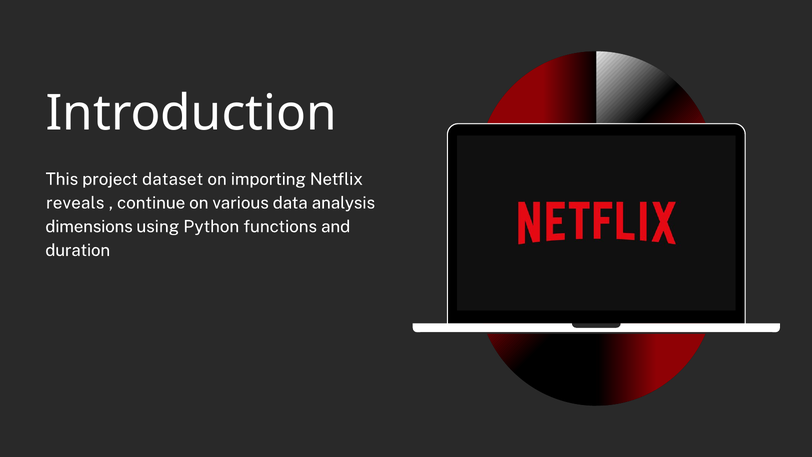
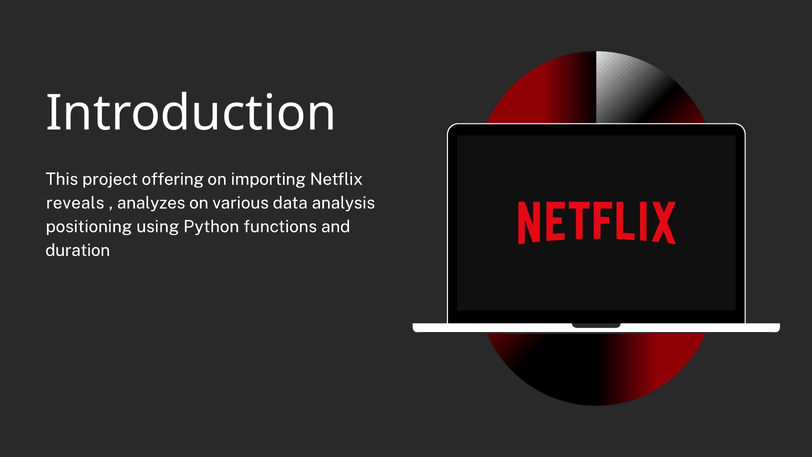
dataset: dataset -> offering (173, 179)
continue: continue -> analyzes (151, 203)
dimensions: dimensions -> positioning (89, 227)
